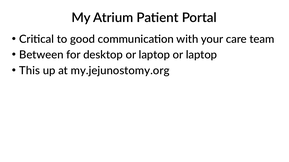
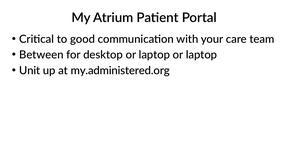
This: This -> Unit (30, 71)
my.jejunostomy.org: my.jejunostomy.org -> my.administered.org (120, 71)
